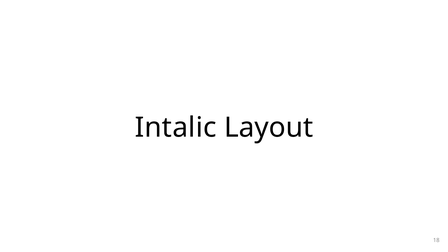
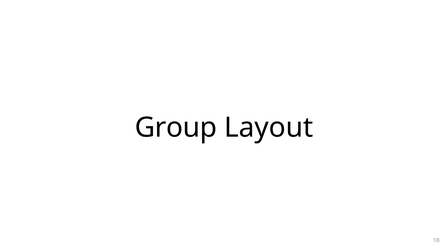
Intalic: Intalic -> Group (176, 128)
